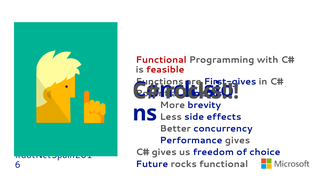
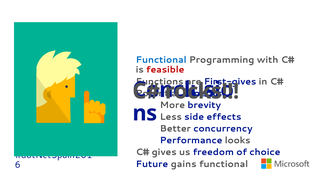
Functional colour: red -> blue (161, 60)
Performance gives: gives -> looks (238, 140)
Future rocks: rocks -> gains (184, 164)
